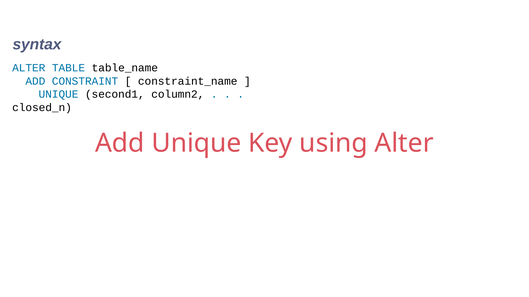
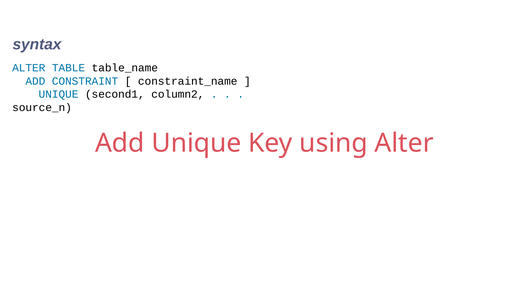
closed_n: closed_n -> source_n (42, 108)
